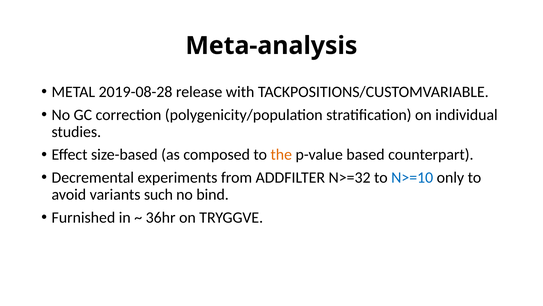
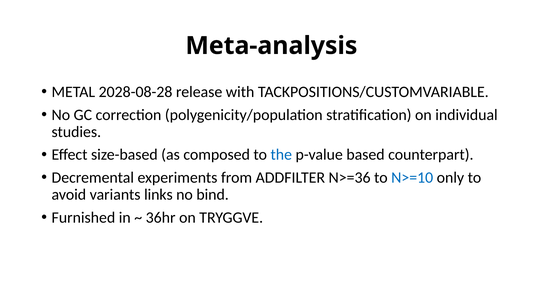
2019-08-28: 2019-08-28 -> 2028-08-28 (136, 92)
the colour: orange -> blue (281, 154)
N>=32: N>=32 -> N>=36 (350, 177)
such: such -> links (158, 194)
